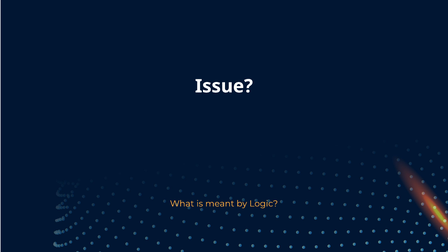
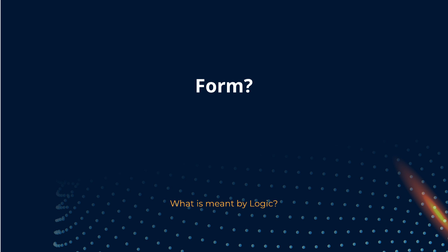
Issue: Issue -> Form (224, 86)
